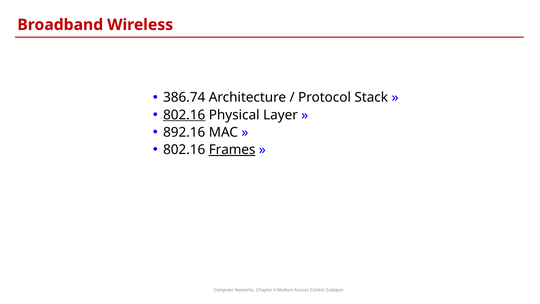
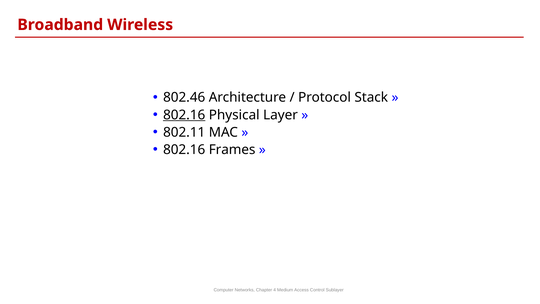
386.74: 386.74 -> 802.46 (184, 97)
892.16: 892.16 -> 802.11 (184, 132)
Frames underline: present -> none (232, 150)
